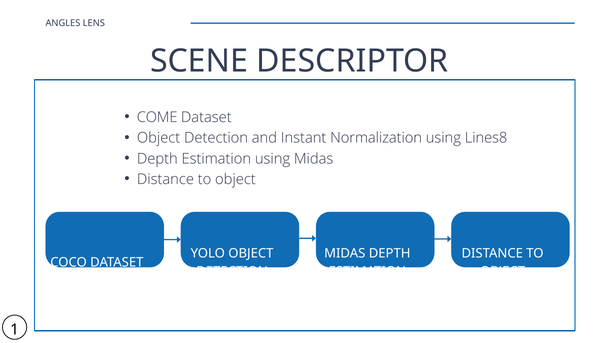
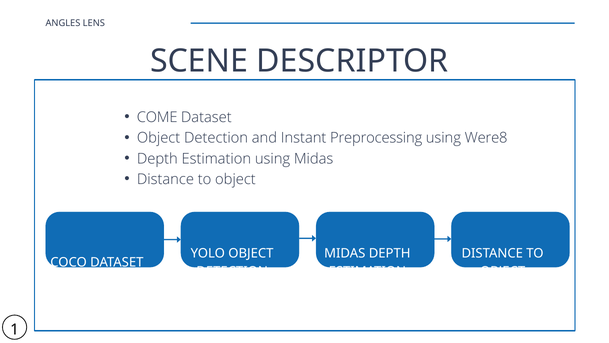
Normalization: Normalization -> Preprocessing (376, 138)
Lines8: Lines8 -> Were8 (486, 138)
